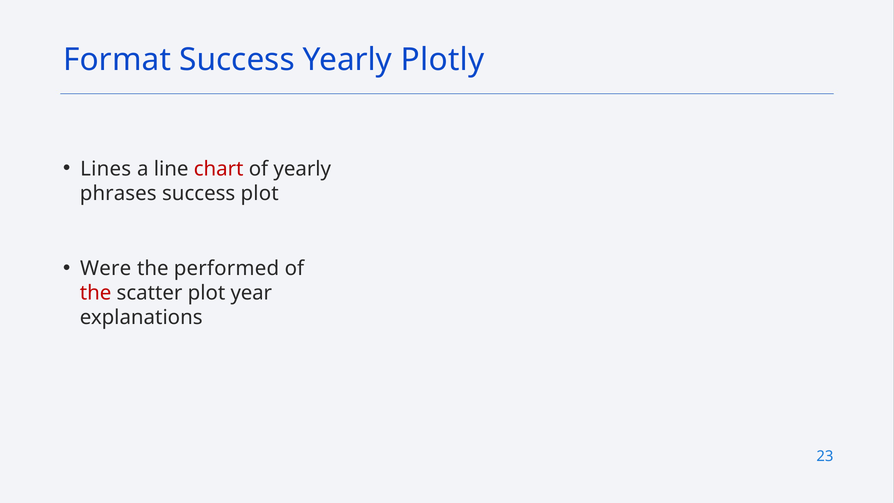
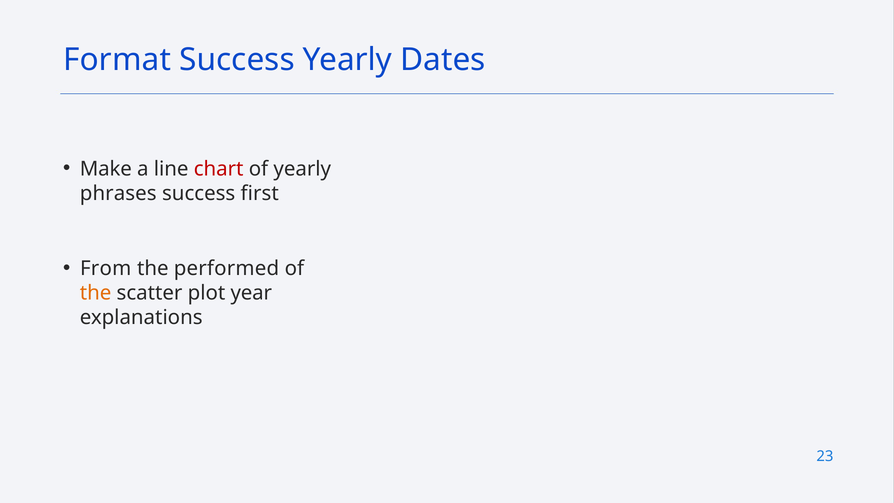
Plotly: Plotly -> Dates (443, 60)
Lines: Lines -> Make (106, 169)
success plot: plot -> first (260, 193)
Were: Were -> From (106, 268)
the colour: red -> orange (96, 293)
